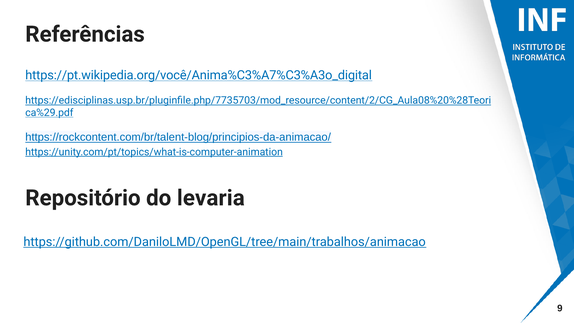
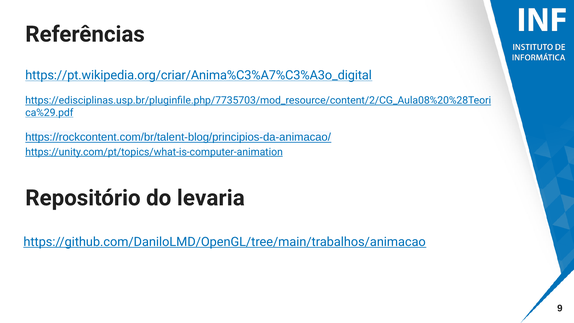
https://pt.wikipedia.org/você/Anima%C3%A7%C3%A3o_digital: https://pt.wikipedia.org/você/Anima%C3%A7%C3%A3o_digital -> https://pt.wikipedia.org/criar/Anima%C3%A7%C3%A3o_digital (199, 75)
